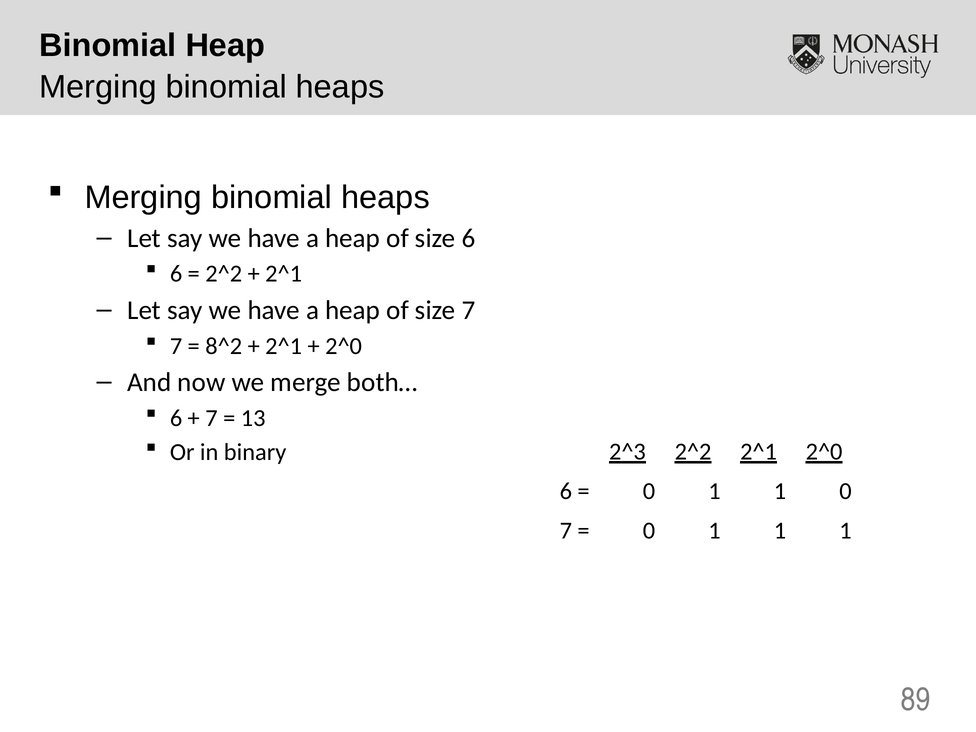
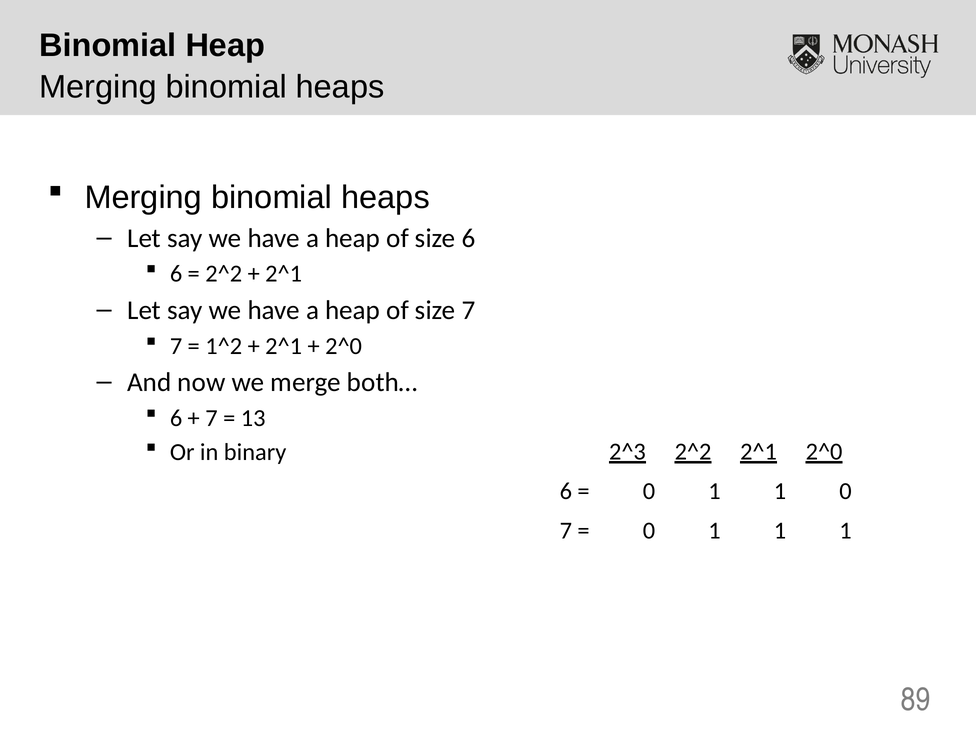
8^2: 8^2 -> 1^2 (224, 346)
